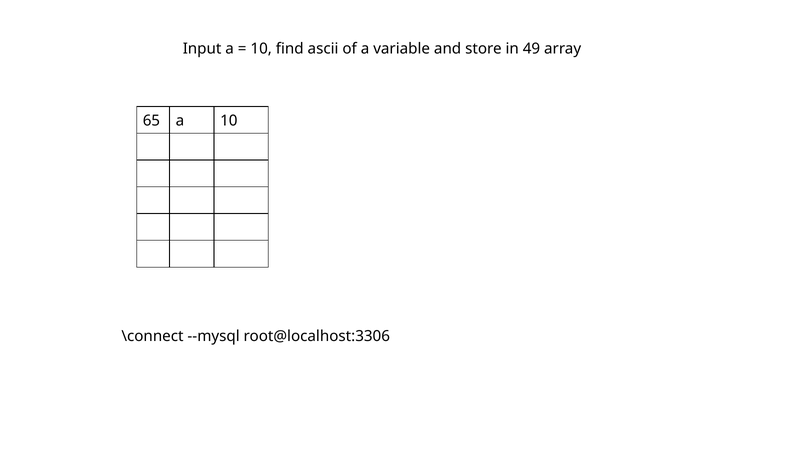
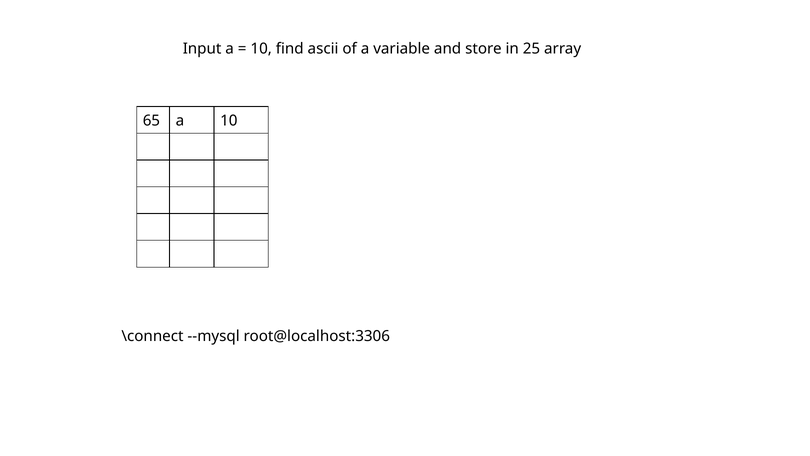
49: 49 -> 25 (531, 49)
